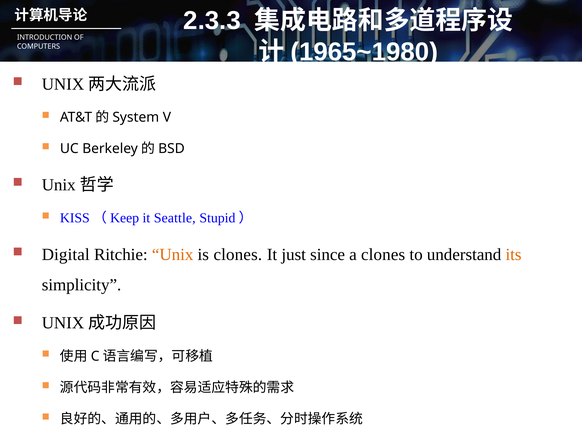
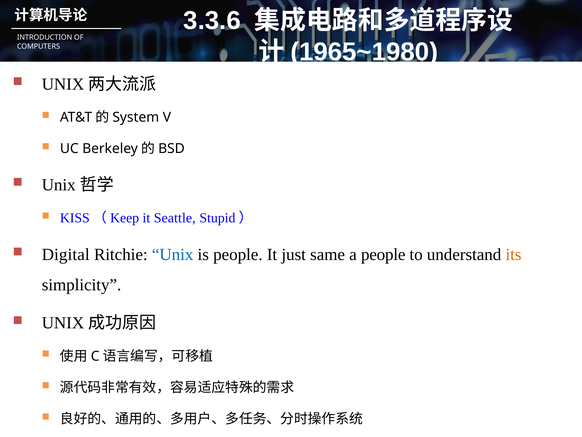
2.3.3: 2.3.3 -> 3.3.6 (212, 21)
Unix colour: orange -> blue (173, 254)
is clones: clones -> people (238, 254)
since: since -> same (328, 254)
a clones: clones -> people (383, 254)
